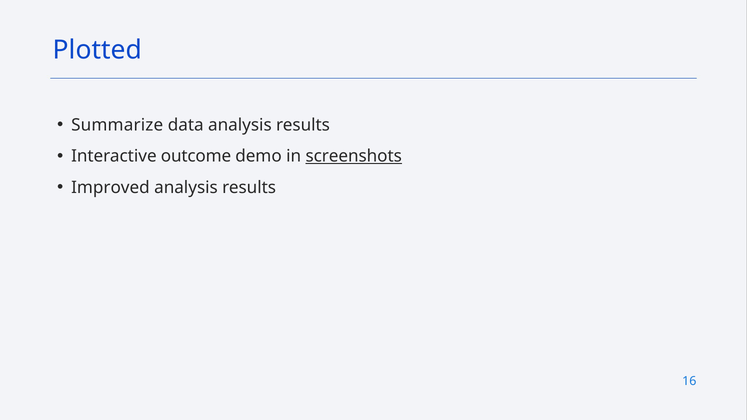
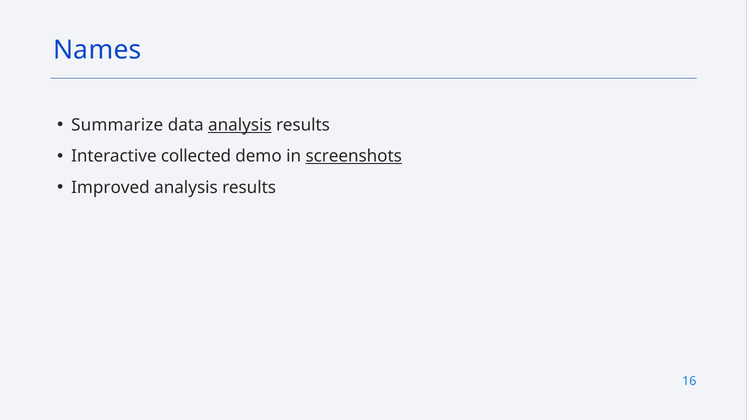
Plotted: Plotted -> Names (97, 50)
analysis underline: none -> present (240, 125)
outcome: outcome -> collected (196, 156)
